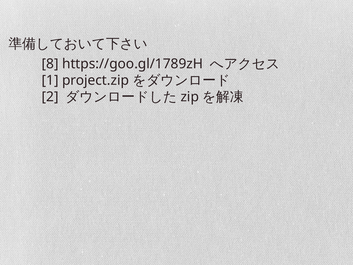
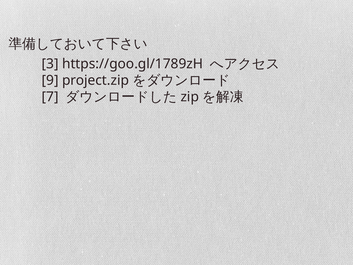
8: 8 -> 3 (50, 64)
1: 1 -> 9 (50, 80)
2: 2 -> 7 (50, 97)
